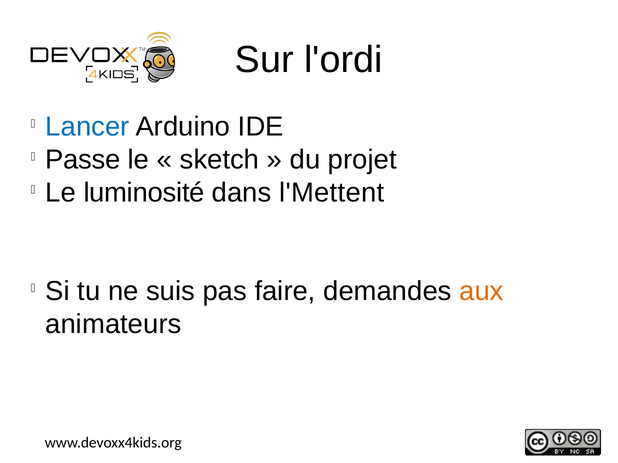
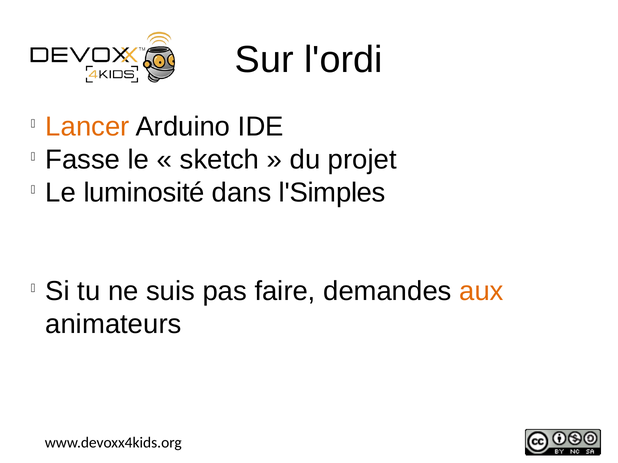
Lancer colour: blue -> orange (87, 127)
Passe: Passe -> Fasse (83, 160)
l'Mettent: l'Mettent -> l'Simples (332, 193)
